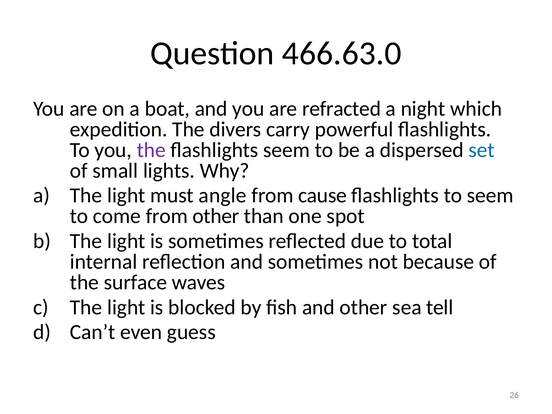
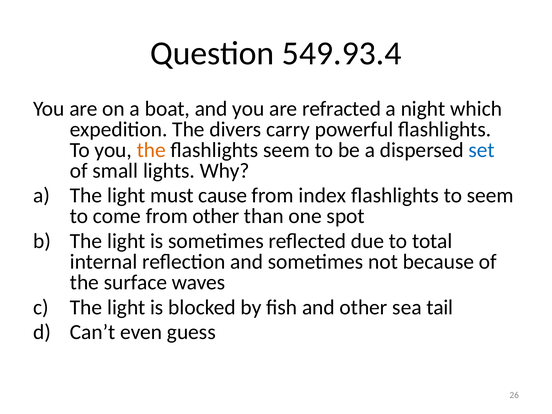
466.63.0: 466.63.0 -> 549.93.4 (342, 53)
the colour: purple -> orange (151, 150)
angle: angle -> cause (223, 196)
cause: cause -> index (322, 196)
tell: tell -> tail (440, 307)
